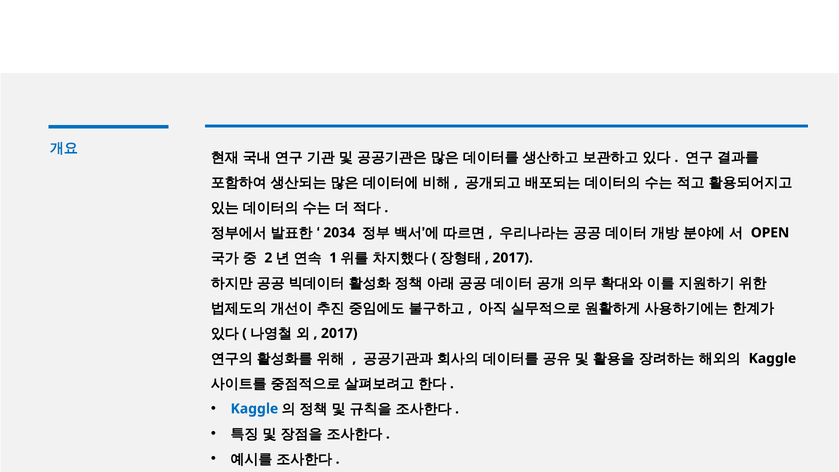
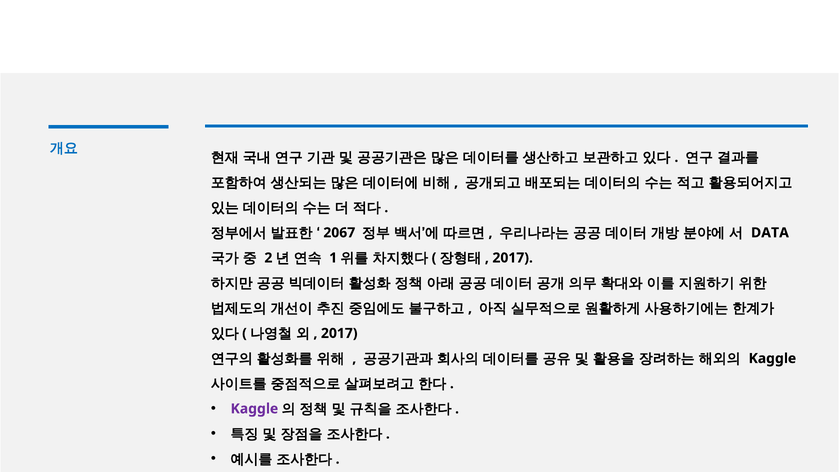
2034: 2034 -> 2067 (339, 233)
OPEN: OPEN -> DATA (770, 233)
Kaggle colour: blue -> purple (254, 409)
